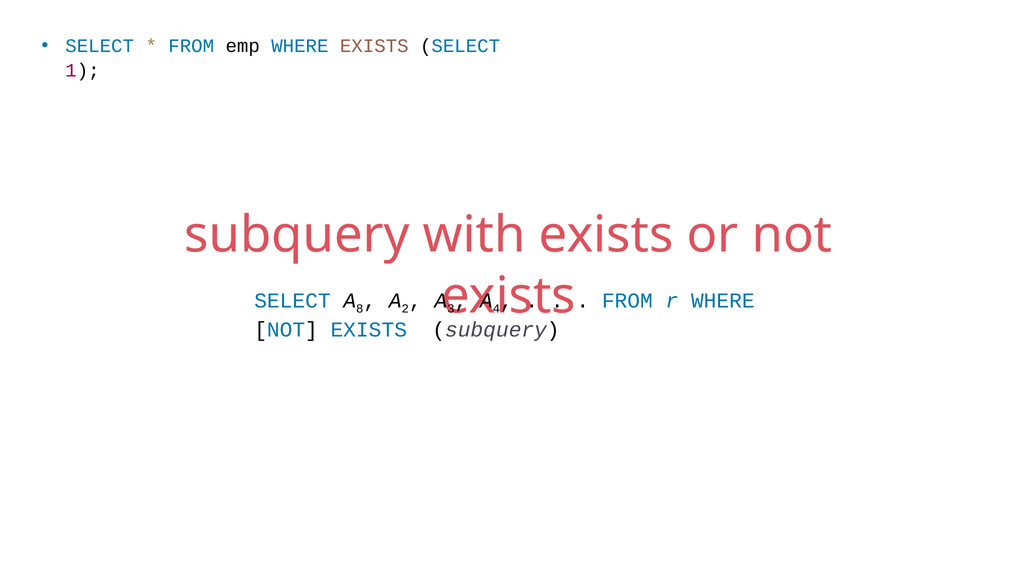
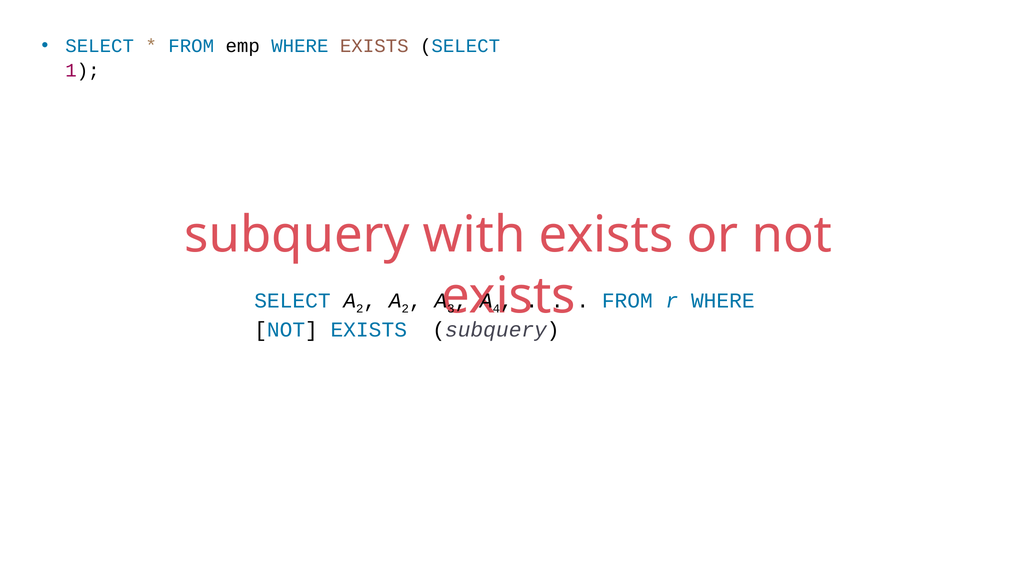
8: 8 -> 2 (360, 309)
